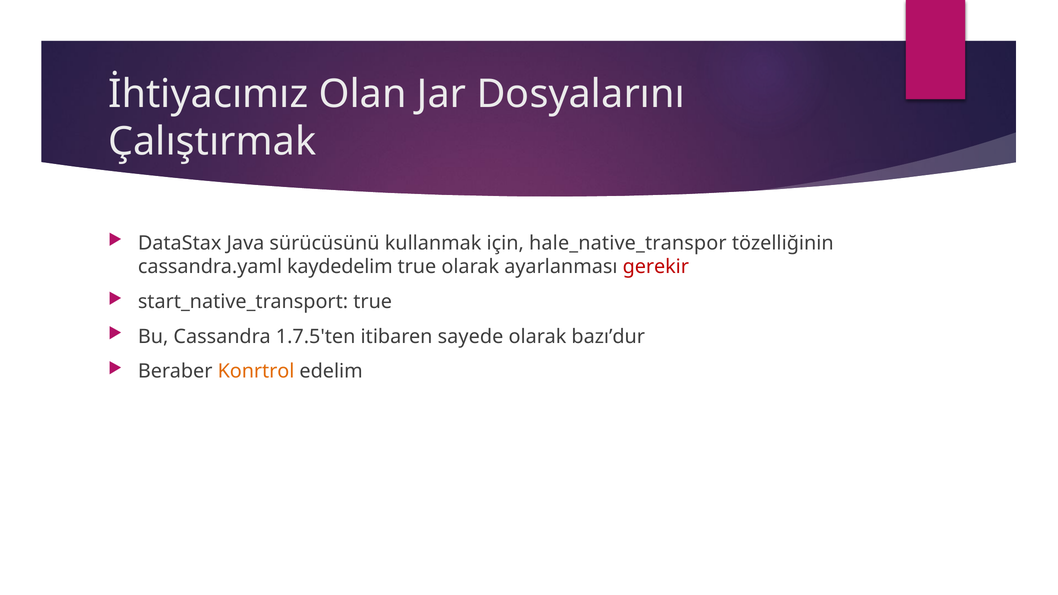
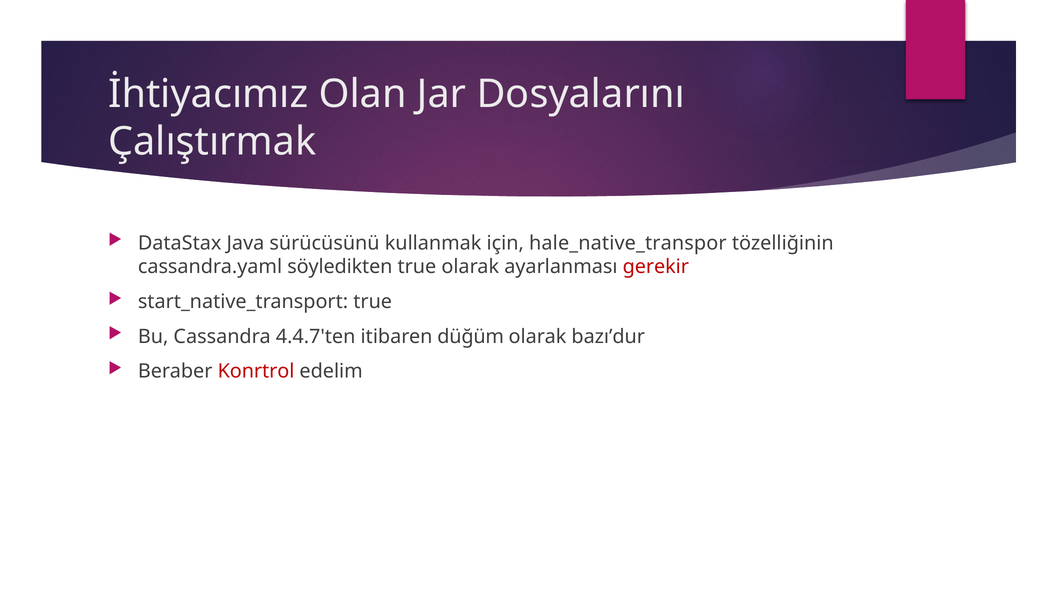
kaydedelim: kaydedelim -> söyledikten (340, 267)
1.7.5'ten: 1.7.5'ten -> 4.4.7'ten (316, 337)
sayede: sayede -> düğüm (471, 337)
Konrtrol colour: orange -> red (256, 371)
